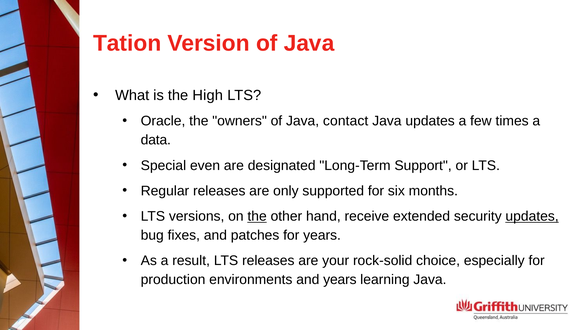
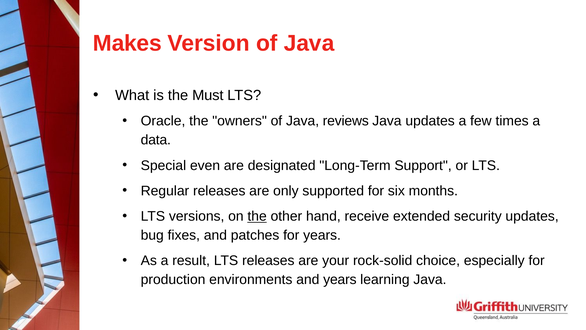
Tation: Tation -> Makes (127, 43)
High: High -> Must (208, 95)
contact: contact -> reviews (346, 121)
updates underline: present -> none (532, 216)
